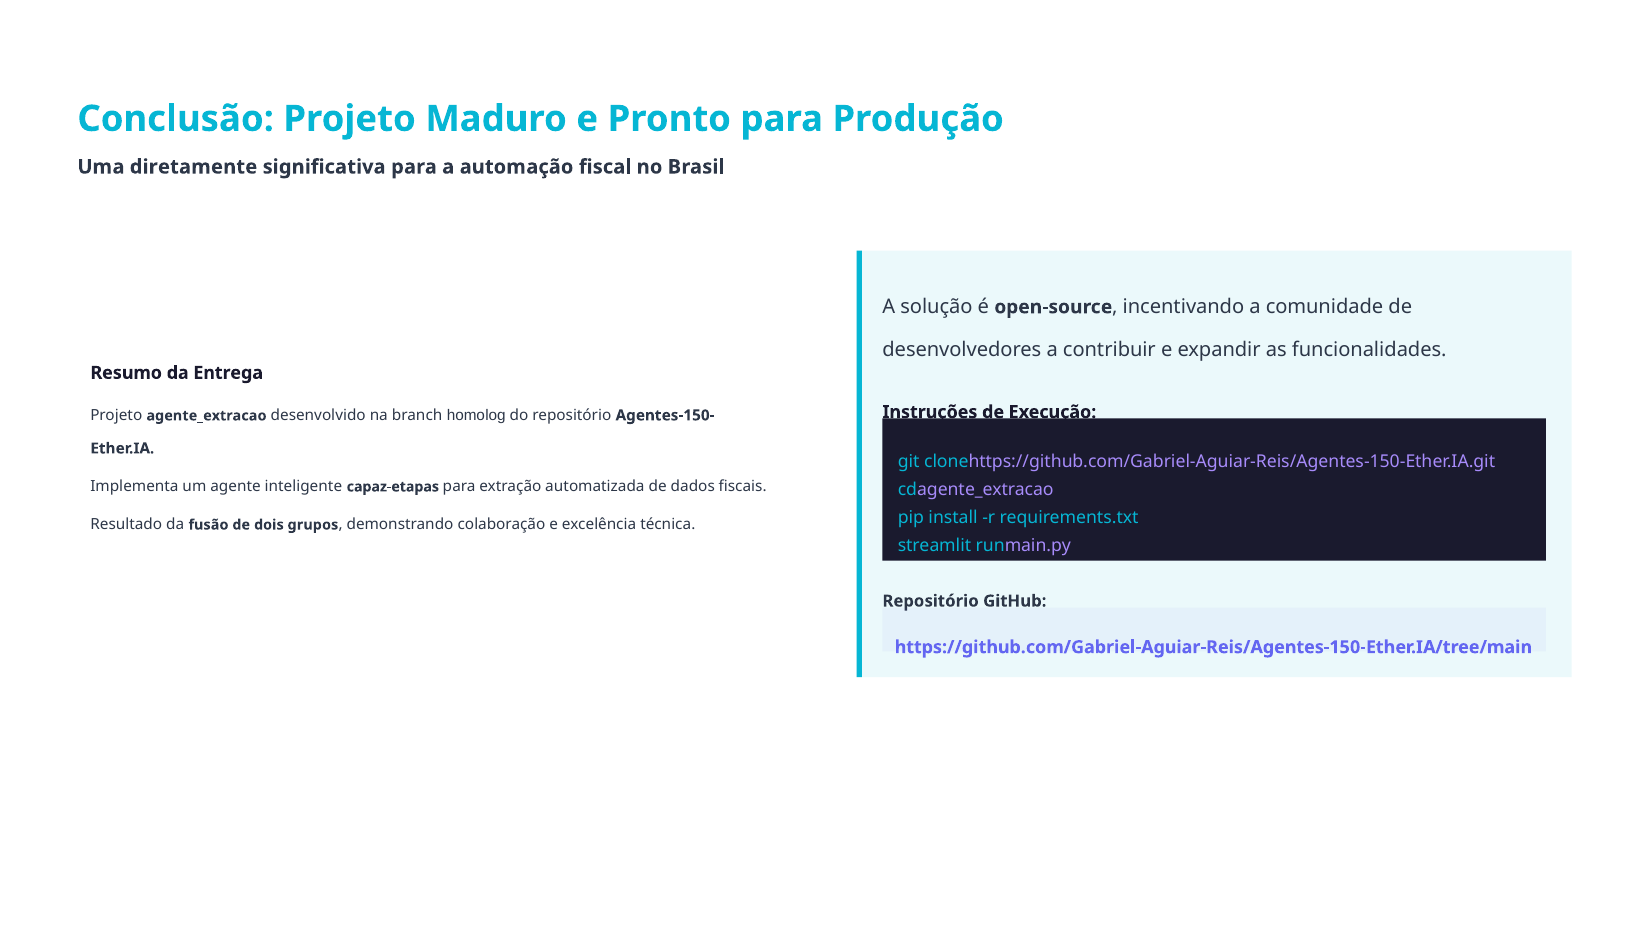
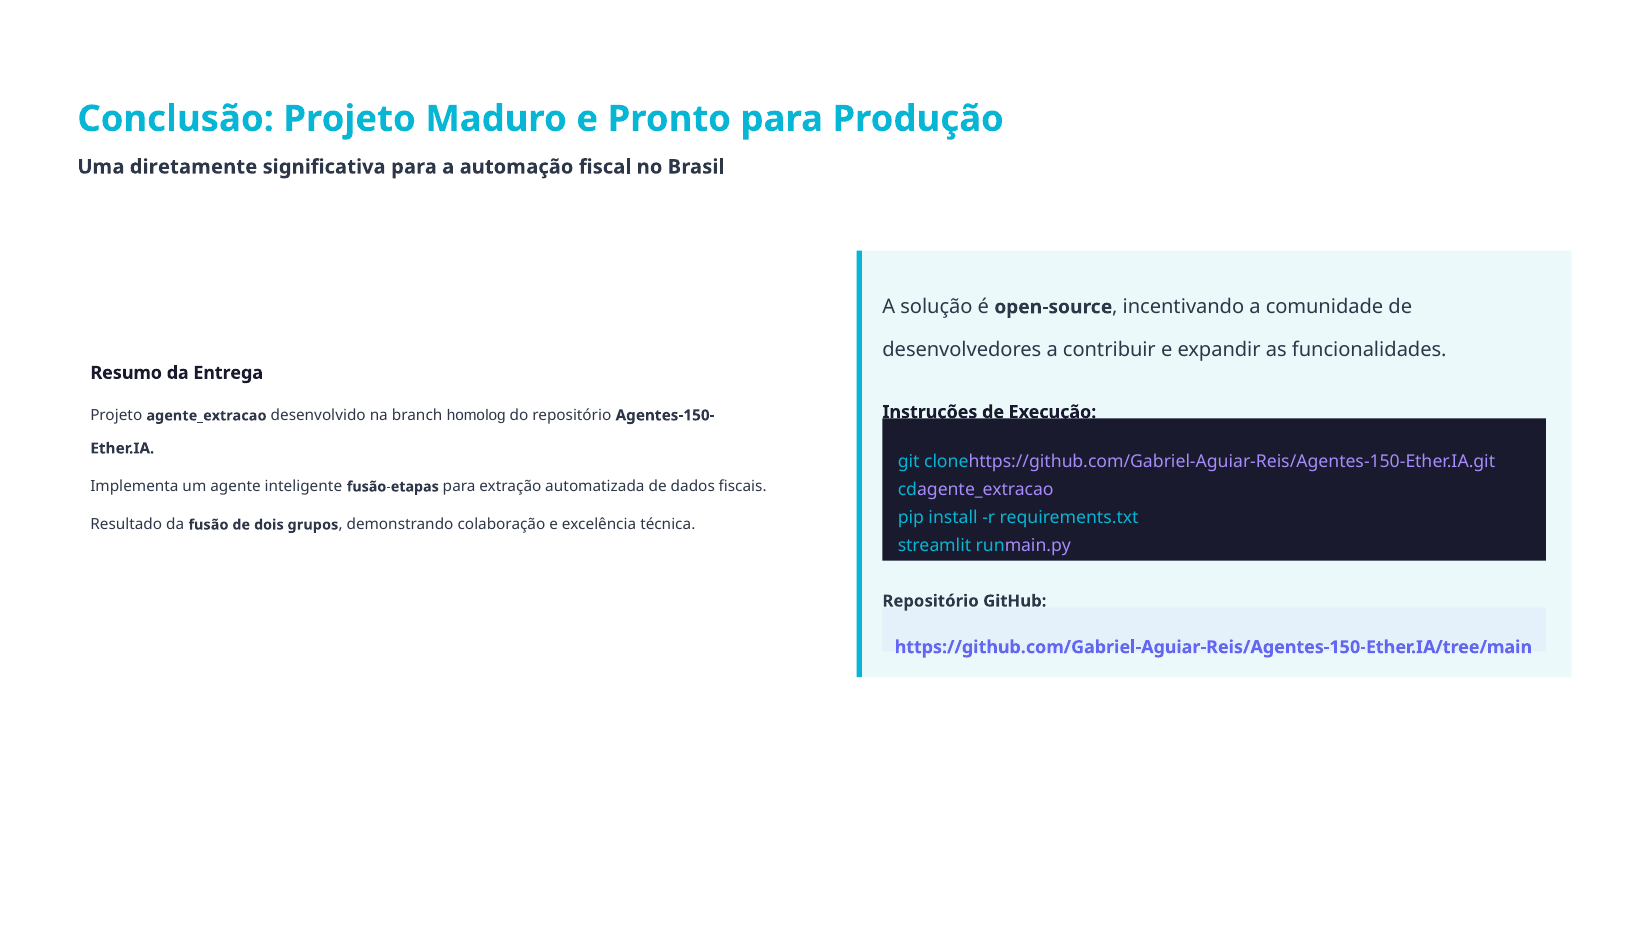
capaz-etapas: capaz-etapas -> fusão-etapas (393, 487)
